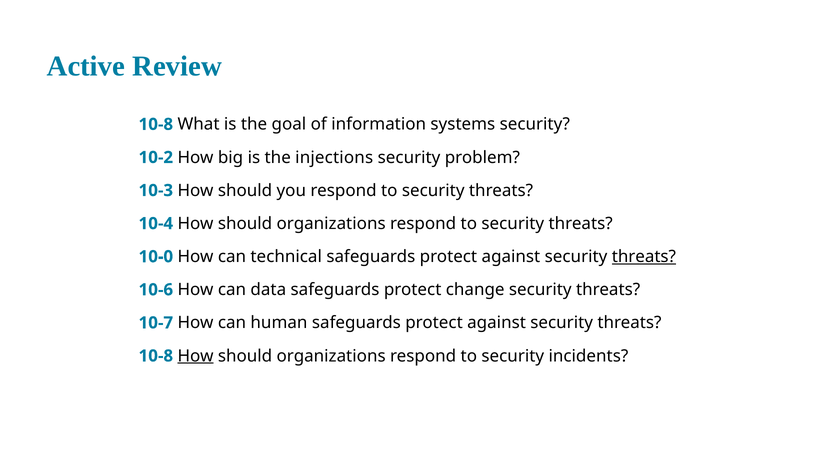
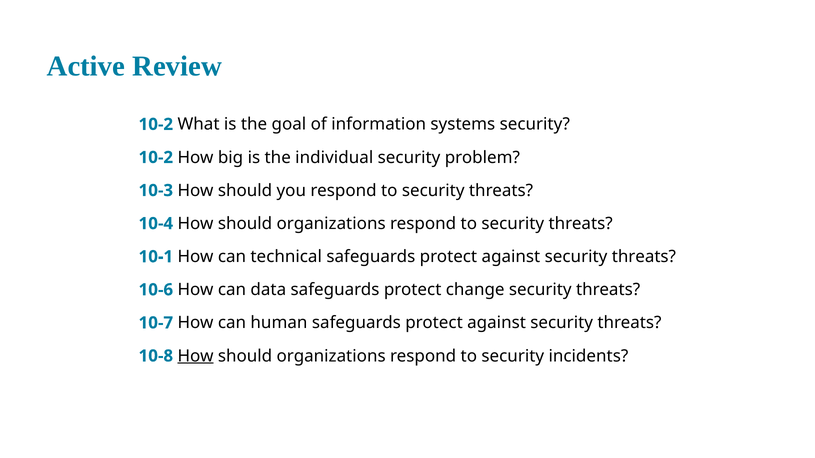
10-8: 10-8 -> 10-2 (156, 124)
injections: injections -> individual (334, 158)
10-0: 10-0 -> 10-1 (156, 257)
threats underline: present -> none (644, 257)
